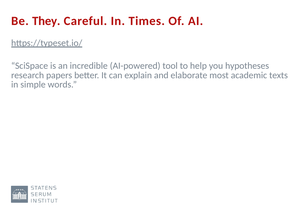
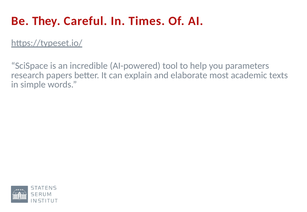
hypotheses: hypotheses -> parameters (247, 66)
